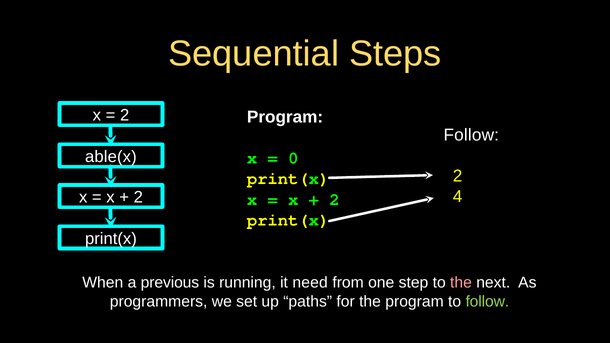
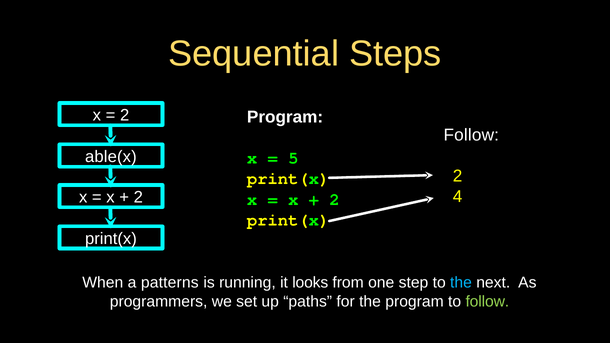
0: 0 -> 5 (293, 158)
previous: previous -> patterns (170, 283)
need: need -> looks (310, 283)
the colour: pink -> light blue (461, 283)
